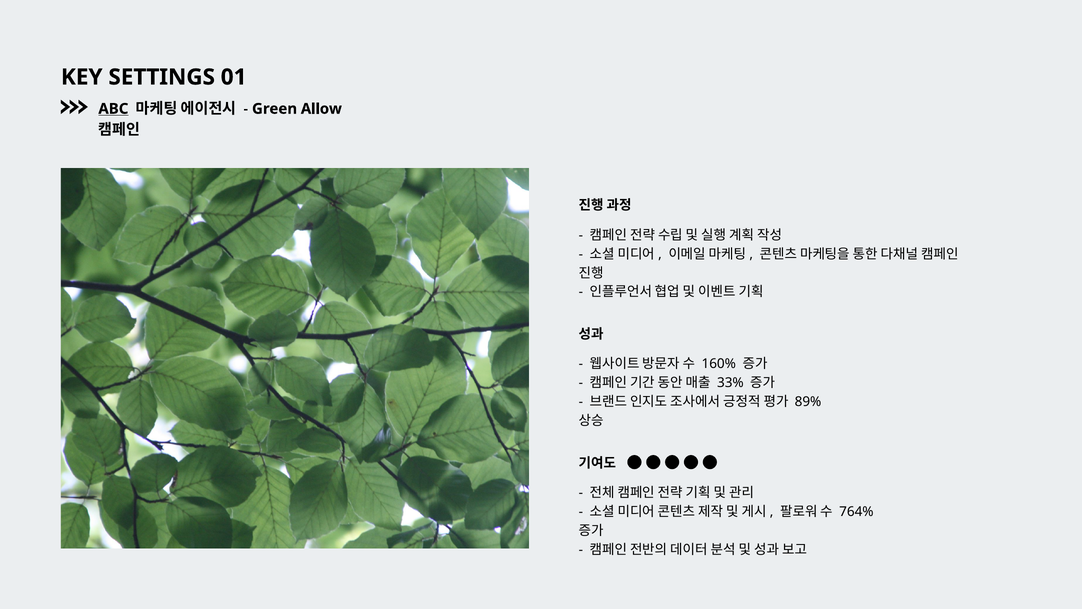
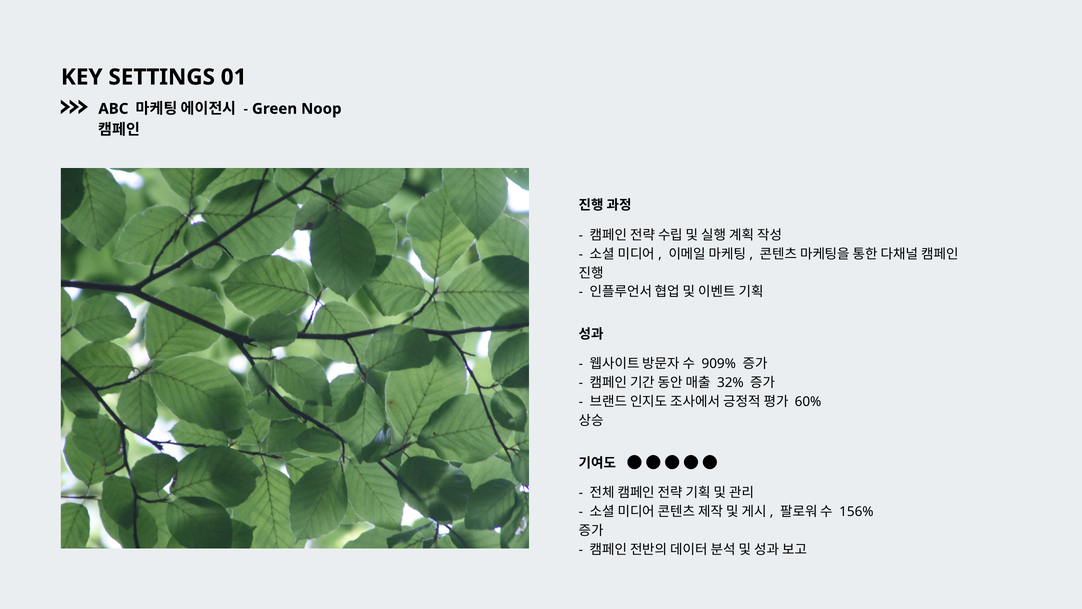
ABC underline: present -> none (113, 109)
Allow: Allow -> Noop (321, 109)
160%: 160% -> 909% (719, 364)
33%: 33% -> 32% (730, 383)
89%: 89% -> 60% (808, 402)
764%: 764% -> 156% (856, 512)
